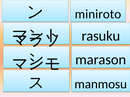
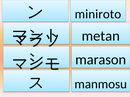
rasuku: rasuku -> metan (101, 36)
